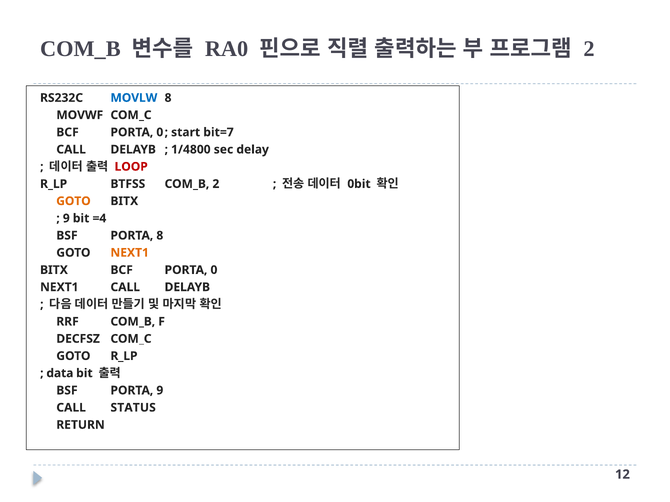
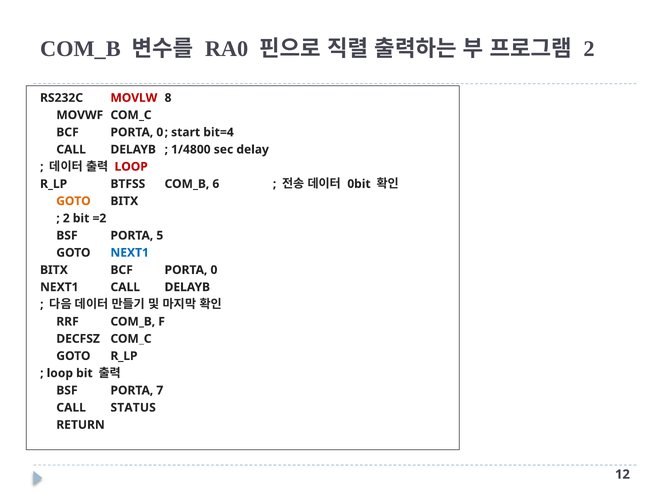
MOVLW colour: blue -> red (134, 98)
bit=7: bit=7 -> bit=4 (219, 132)
COM_B 2: 2 -> 6 (216, 184)
9: 9 -> 2 (66, 219)
=4: =4 -> =2 (99, 219)
PORTA 8: 8 -> 5 (160, 236)
NEXT1 colour: orange -> blue (130, 253)
data: data -> loop (60, 374)
PORTA 9: 9 -> 7 (160, 391)
